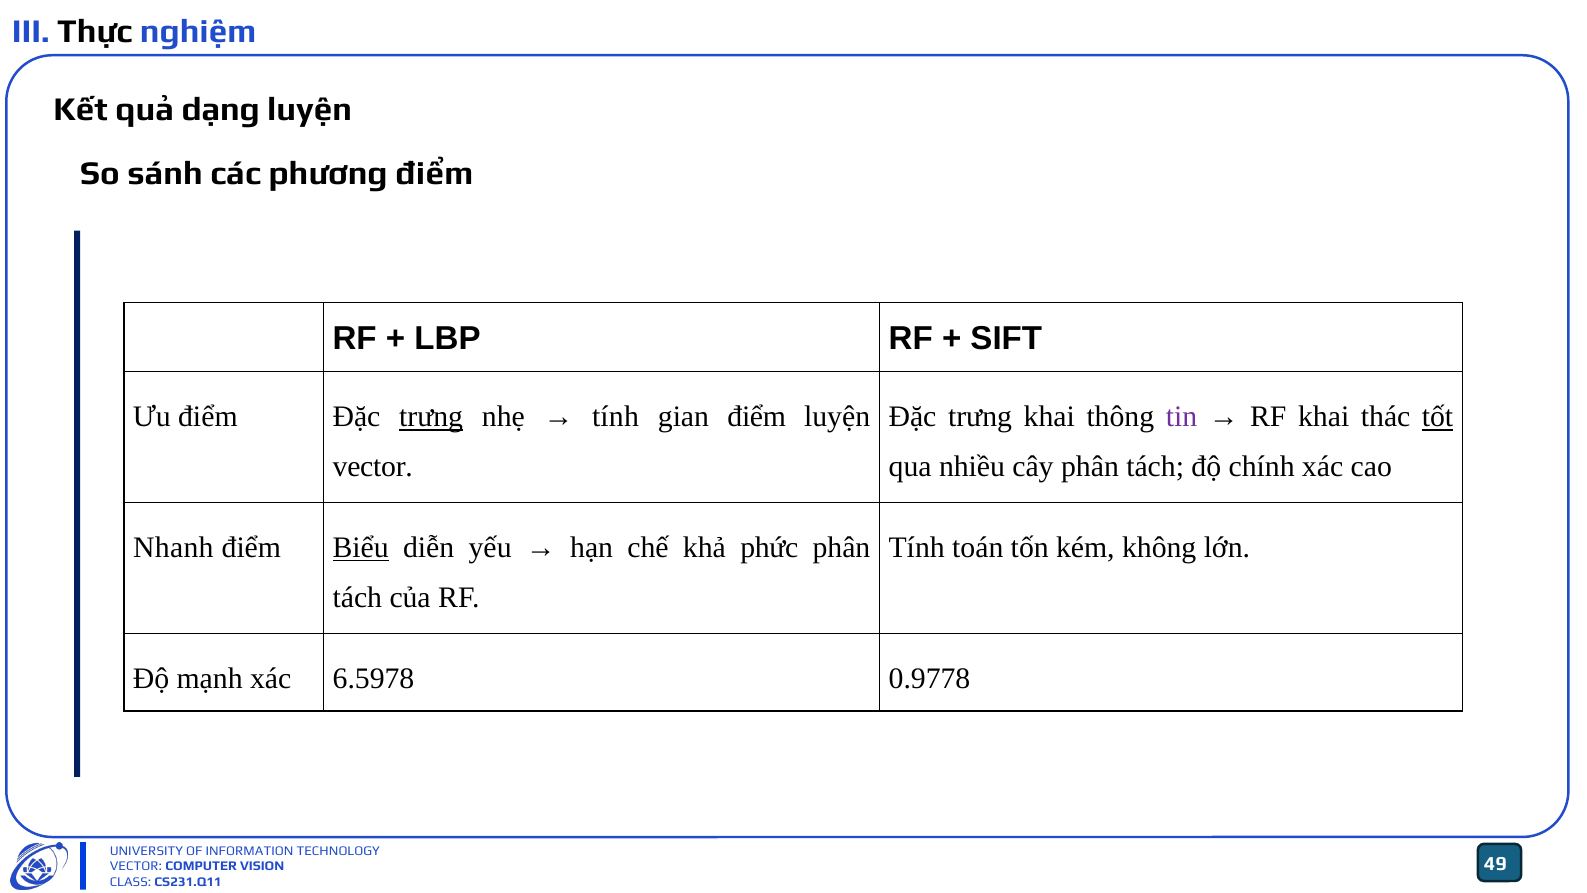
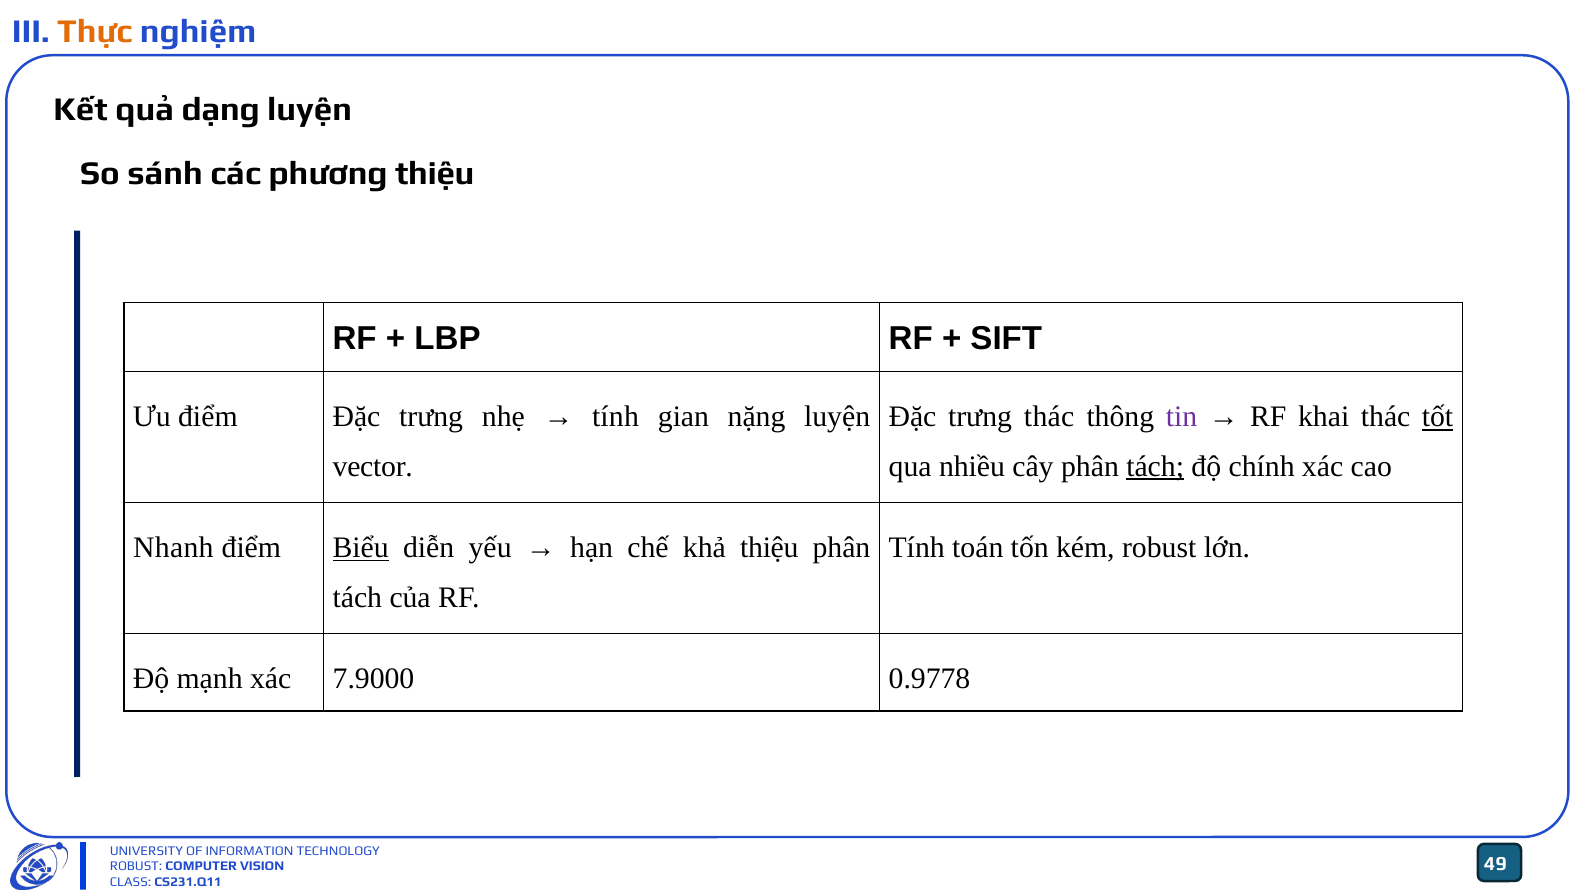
Thực colour: black -> orange (95, 31)
phương điểm: điểm -> thiệu (435, 173)
trưng underline: present -> none (431, 417)
gian điểm: điểm -> nặng (757, 417)
trưng khai: khai -> thác (1049, 417)
tách underline: none -> present (1155, 466)
khả phức: phức -> thiệu (769, 548)
kém không: không -> robust (1159, 548)
6.5978: 6.5978 -> 7.9000 (374, 678)
VECTOR: VECTOR -> ROBUST (136, 866)
